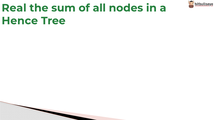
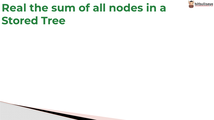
Hence: Hence -> Stored (20, 21)
